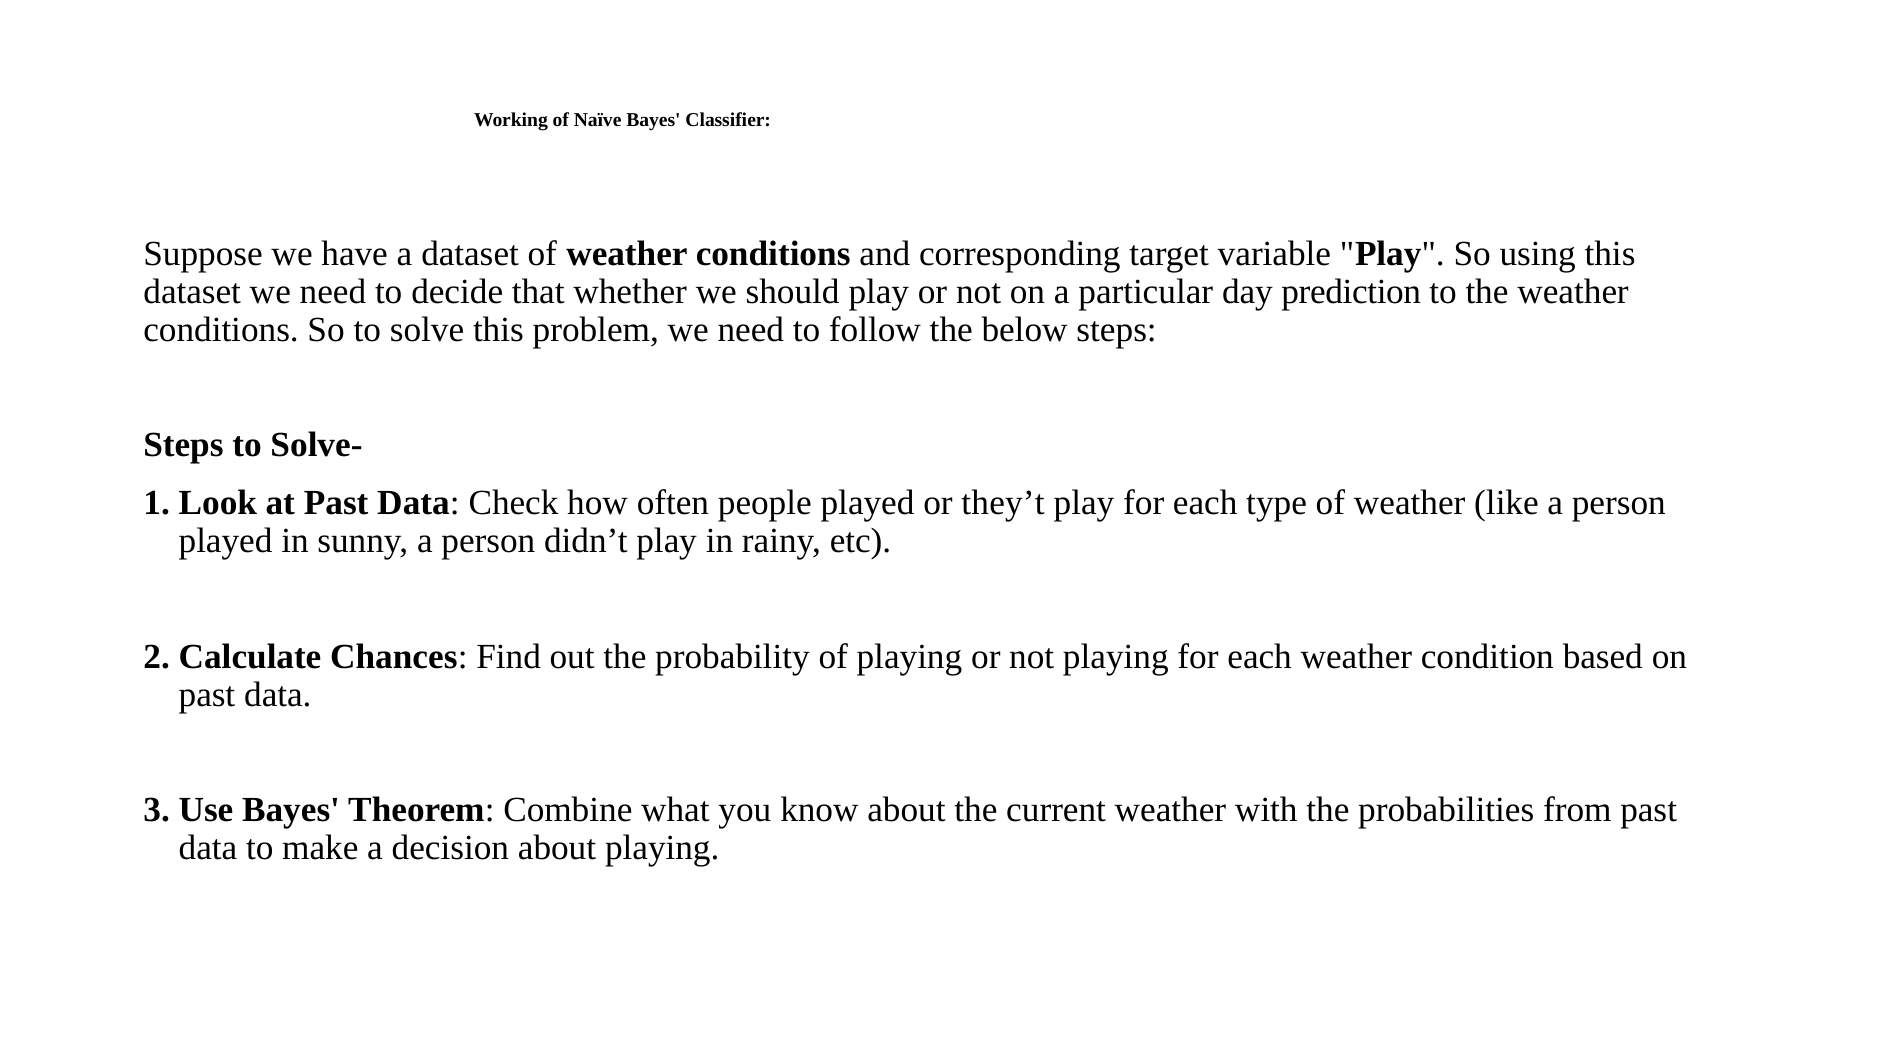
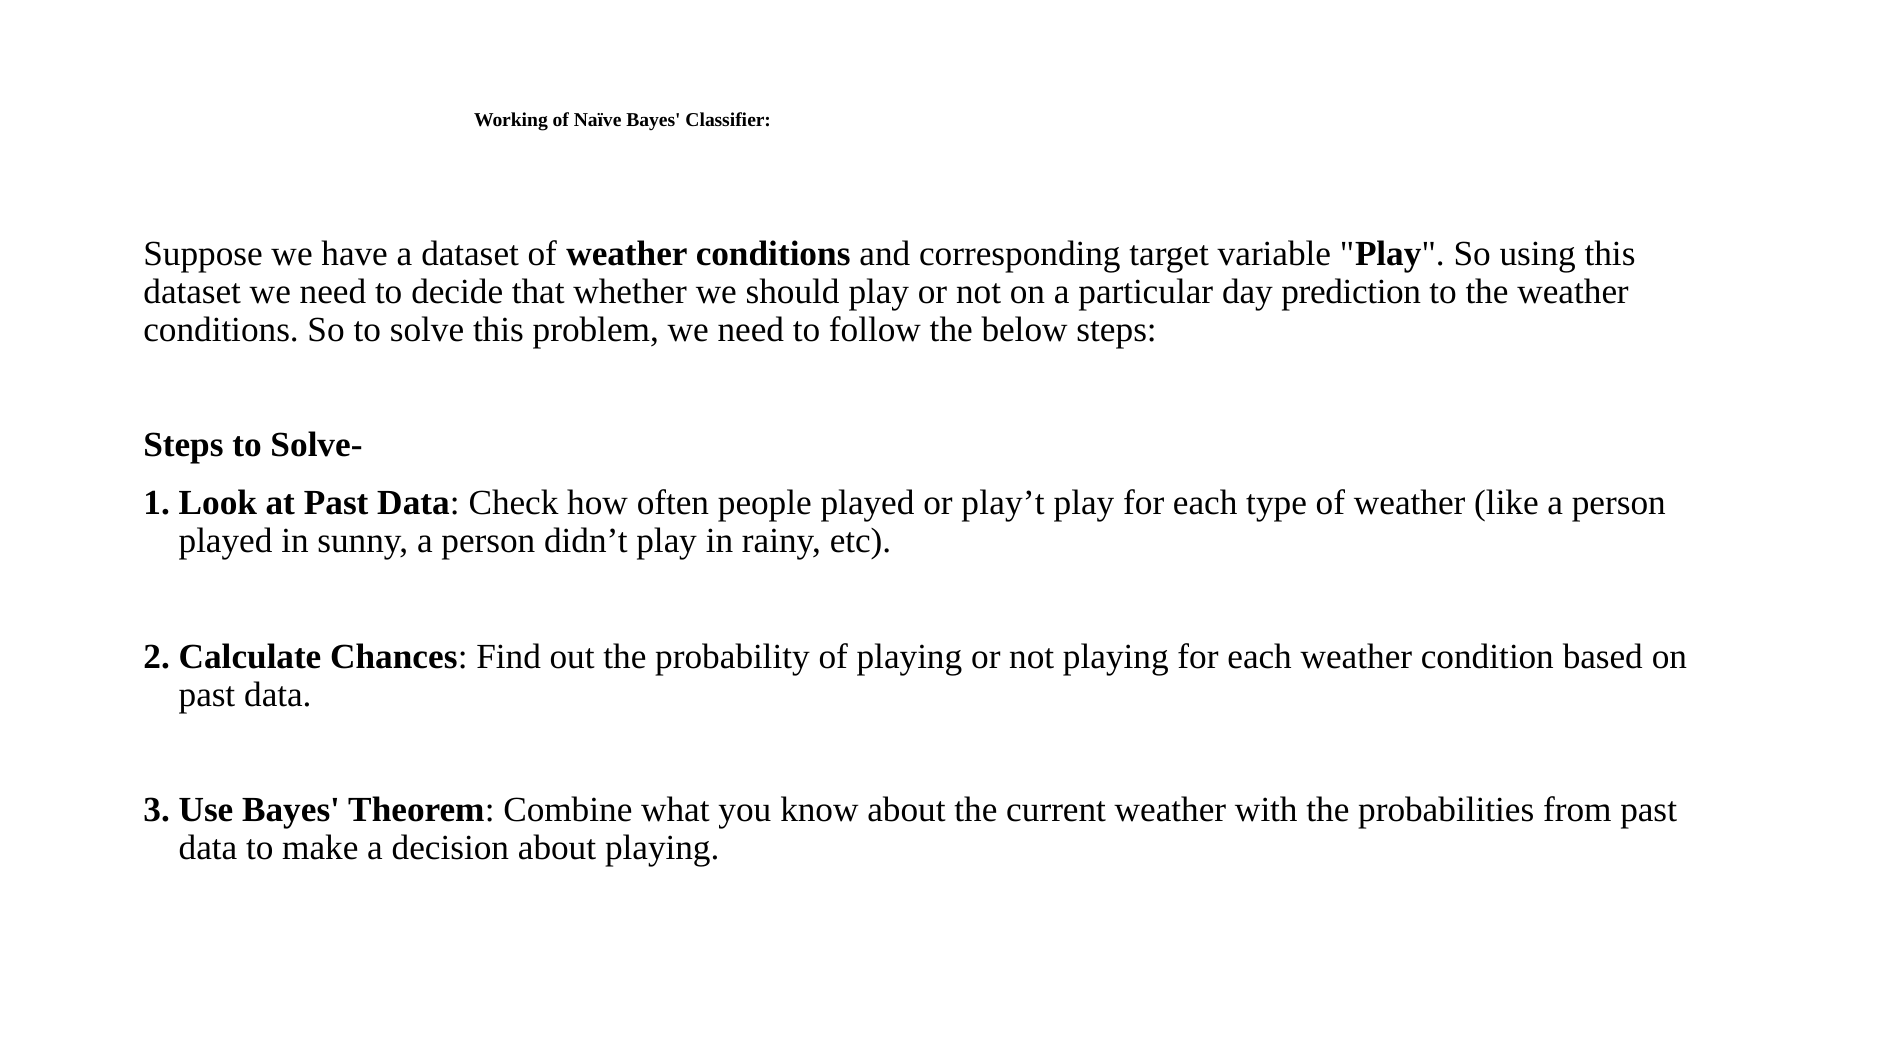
they’t: they’t -> play’t (1003, 503)
